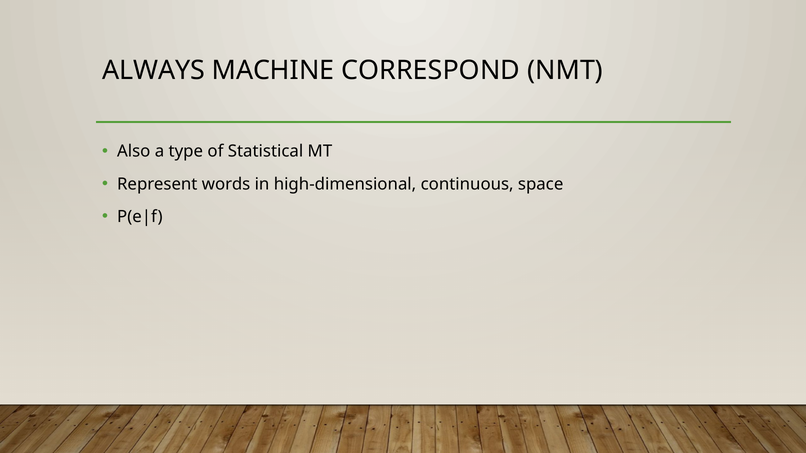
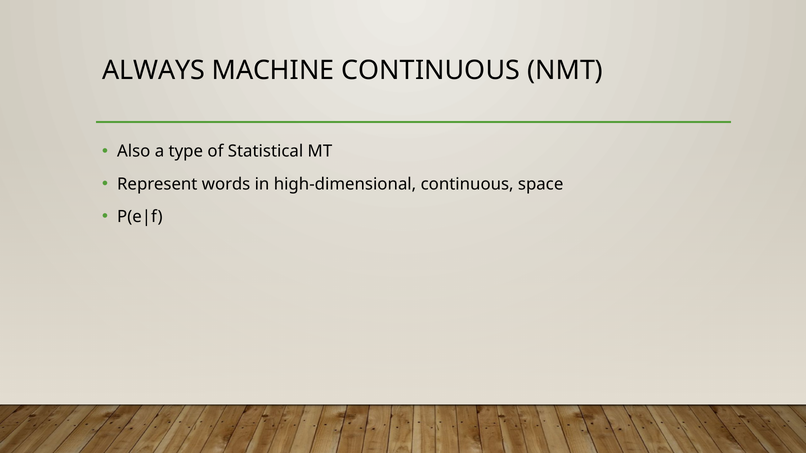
MACHINE CORRESPOND: CORRESPOND -> CONTINUOUS (431, 71)
